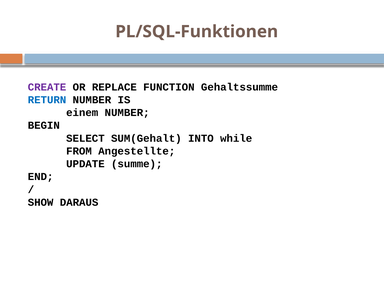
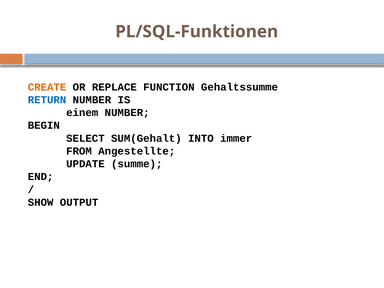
CREATE colour: purple -> orange (47, 87)
while: while -> immer (236, 138)
DARAUS: DARAUS -> OUTPUT (79, 202)
